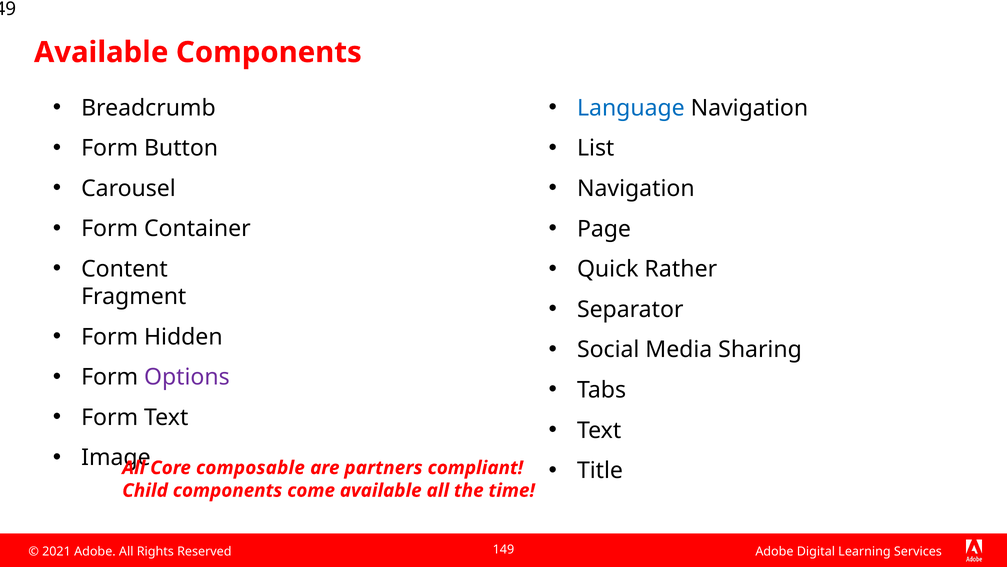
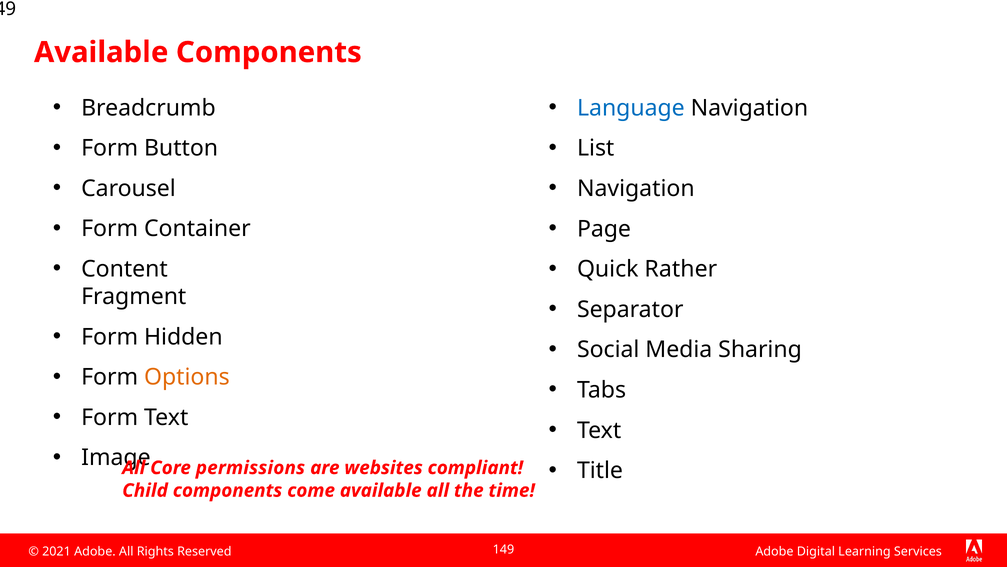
Options colour: purple -> orange (187, 377)
composable: composable -> permissions (250, 468)
partners: partners -> websites (384, 468)
